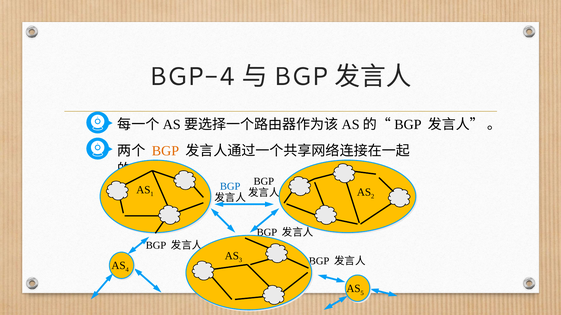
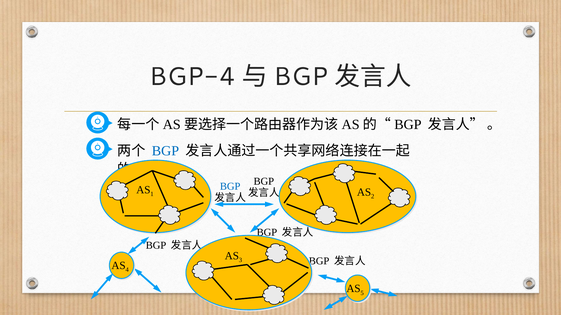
BGP colour: orange -> blue (165, 151)
